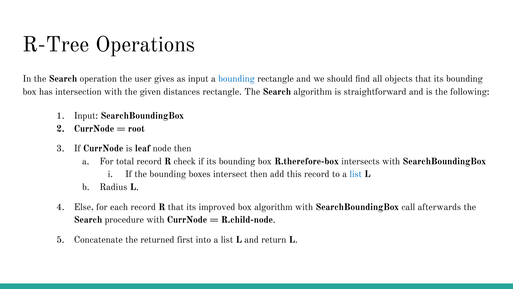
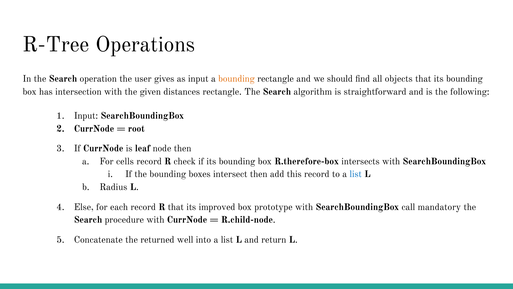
bounding colour: blue -> orange (236, 79)
total: total -> cells (125, 161)
box algorithm: algorithm -> prototype (273, 207)
afterwards: afterwards -> mandatory (439, 207)
first: first -> well (185, 239)
